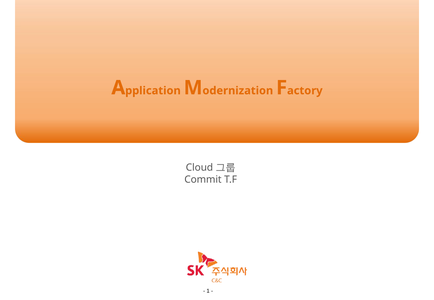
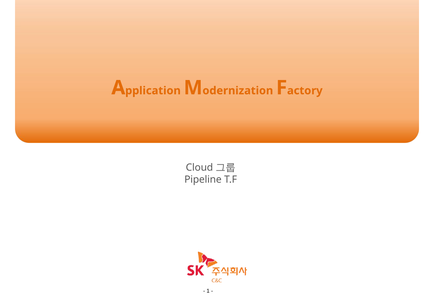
Commit: Commit -> Pipeline (203, 180)
